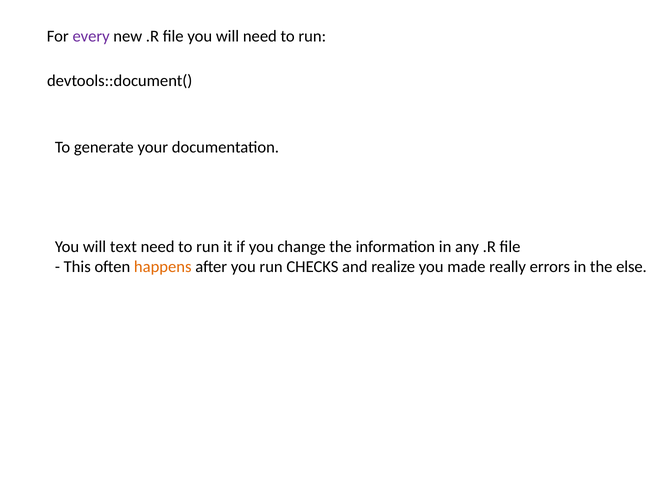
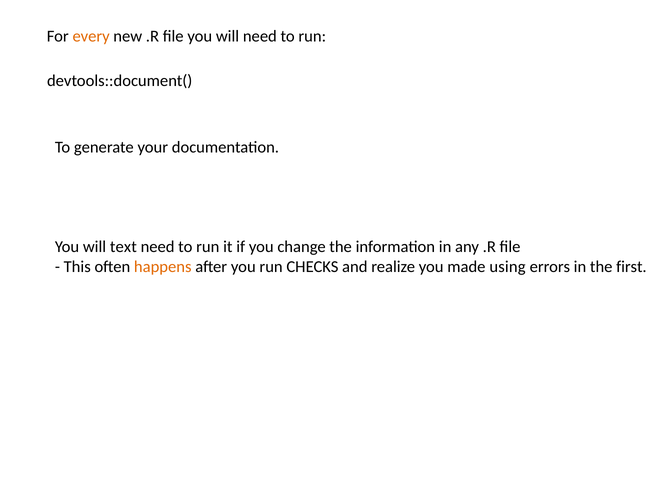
every colour: purple -> orange (91, 37)
really: really -> using (507, 267)
else: else -> first (631, 267)
